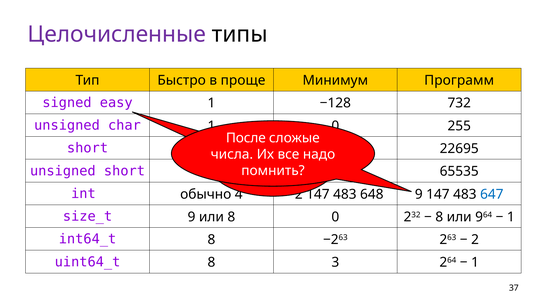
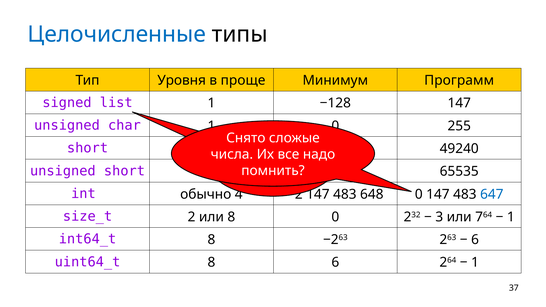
Целочисленные colour: purple -> blue (117, 34)
Быстро: Быстро -> Уровня (182, 80)
easy: easy -> list (116, 103)
−128 732: 732 -> 147 (459, 103)
После: После -> Снято (246, 138)
22695: 22695 -> 49240 (459, 149)
9: 9 -> 0 (419, 194)
9: 9 -> 2 (191, 217)
8: 8 -> 3 (439, 217)
или 9: 9 -> 7 (479, 217)
2: 2 -> 6 (475, 240)
8 3: 3 -> 6 (335, 263)
